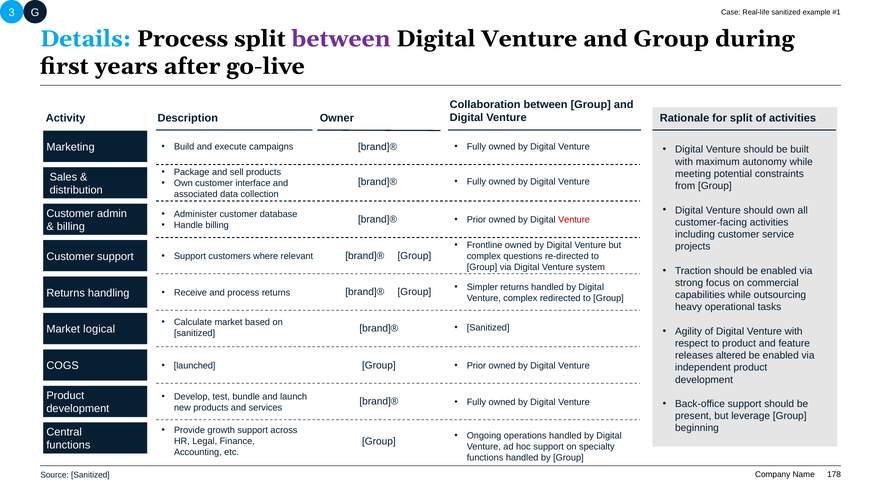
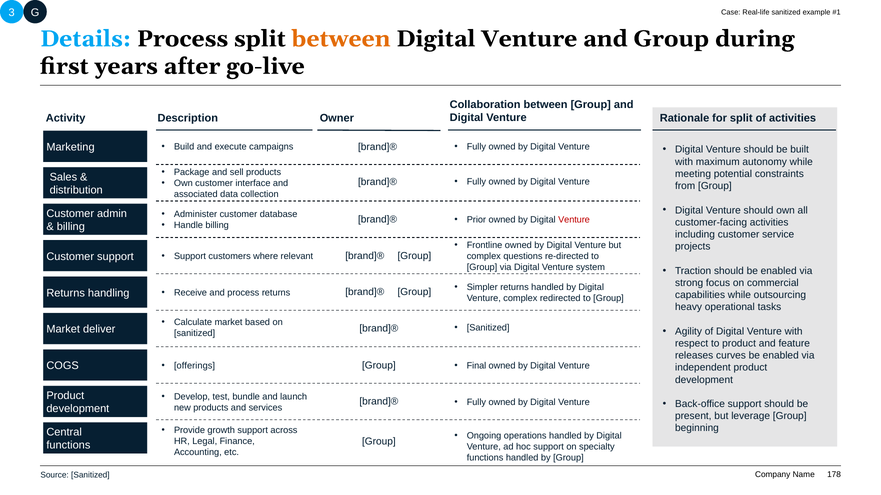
between colour: purple -> orange (341, 39)
logical: logical -> deliver (99, 330)
altered: altered -> curves (731, 356)
launched: launched -> offerings (195, 366)
Prior: Prior -> Final (476, 366)
